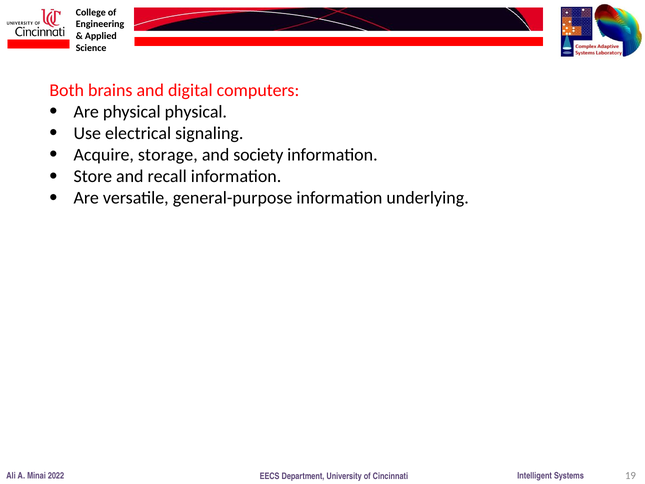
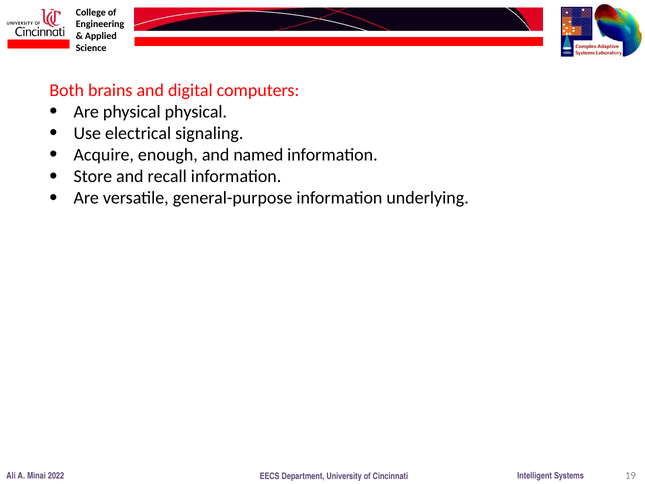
storage: storage -> enough (168, 155)
society: society -> named (258, 155)
